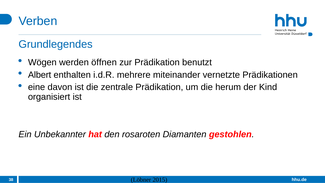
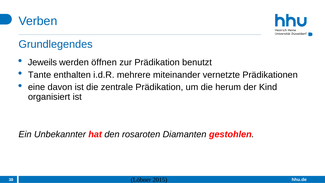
Wögen: Wögen -> Jeweils (42, 62)
Albert: Albert -> Tante (40, 75)
